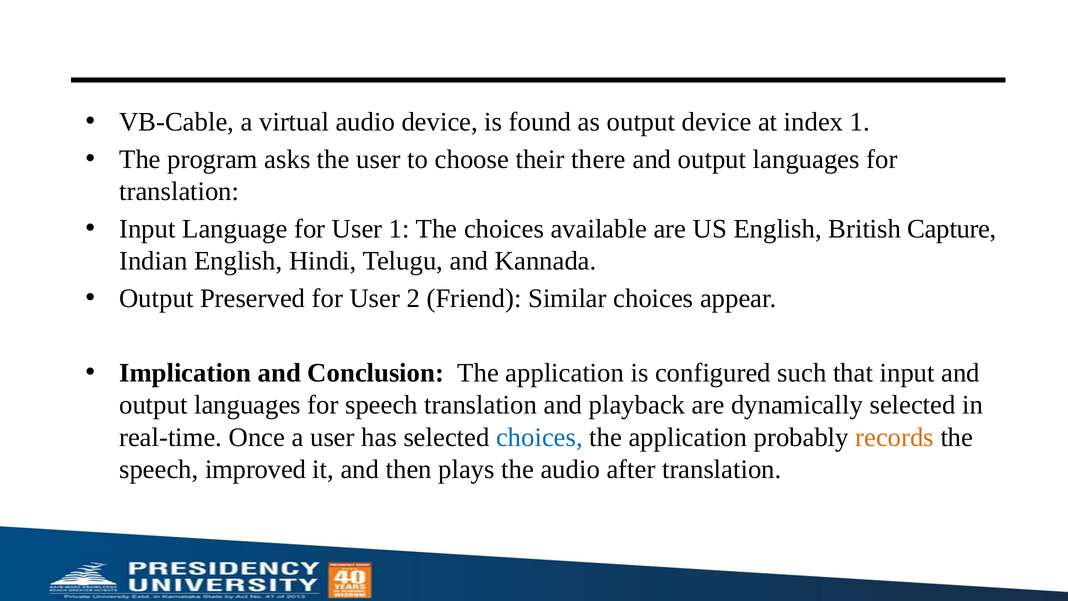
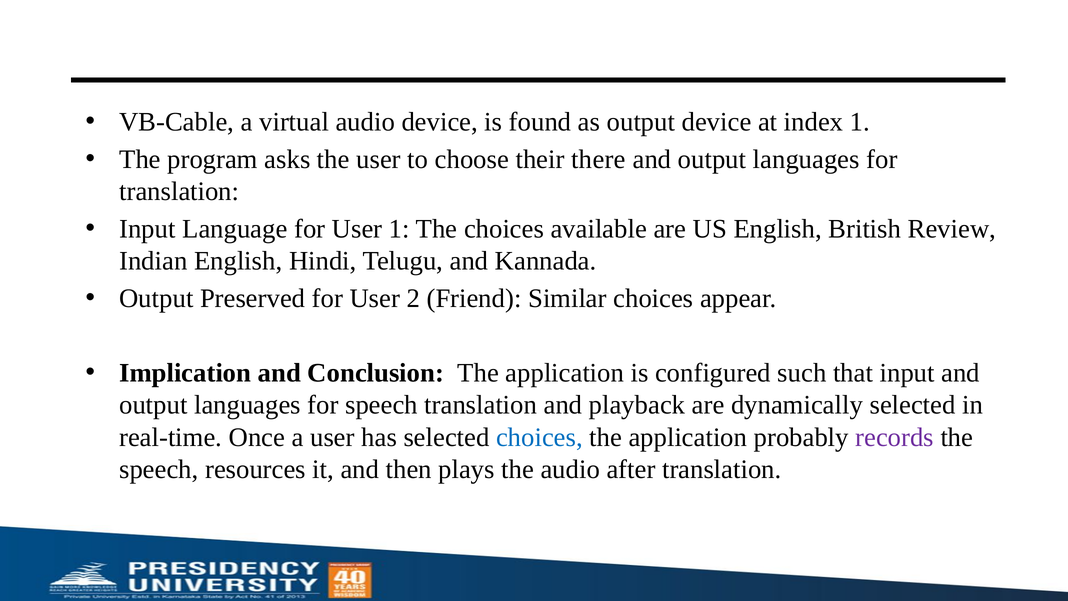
Capture: Capture -> Review (952, 229)
records colour: orange -> purple (895, 437)
improved: improved -> resources (255, 469)
